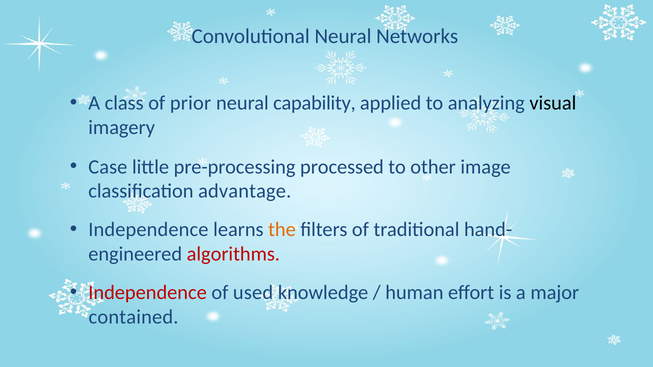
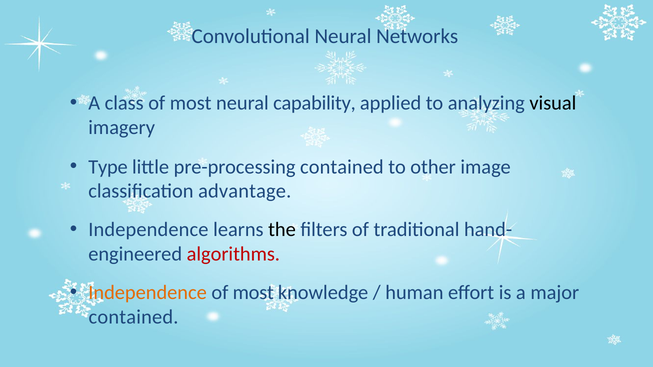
class of prior: prior -> most (191, 103)
Case: Case -> Type (108, 167)
pre-processing processed: processed -> contained (342, 167)
the colour: orange -> black (282, 230)
Independence colour: red -> orange (148, 293)
used: used -> most (253, 293)
